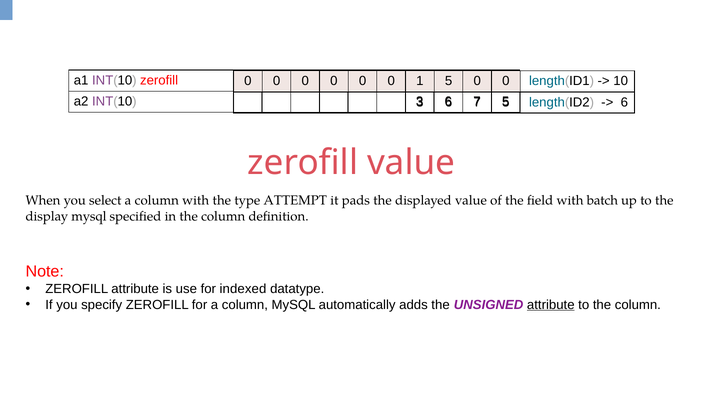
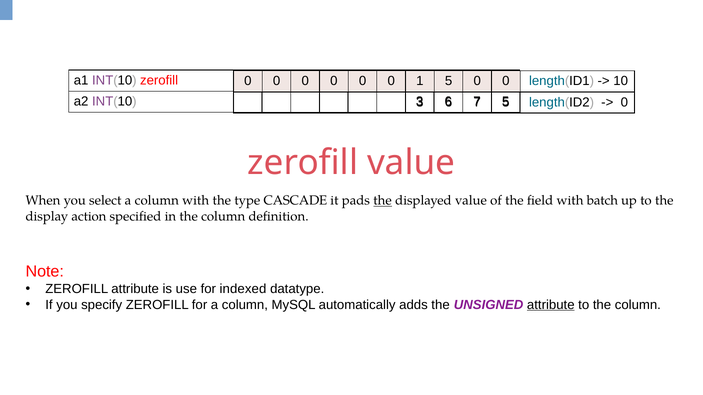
6: 6 -> 0 (624, 102)
ATTEMPT: ATTEMPT -> CASCADE (295, 201)
the underline: none -> present (383, 201)
display mysql: mysql -> action (89, 217)
